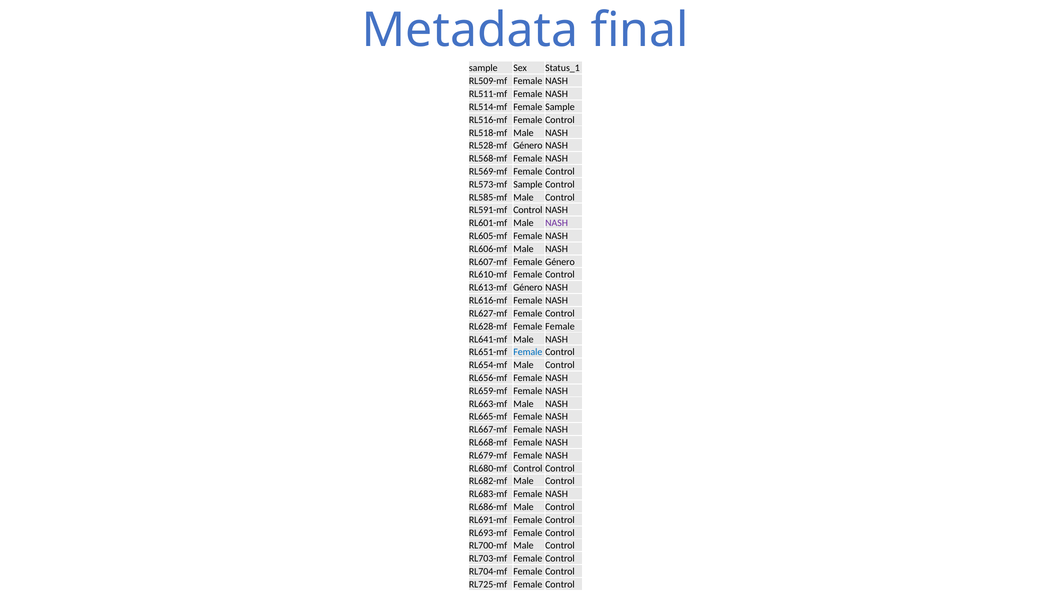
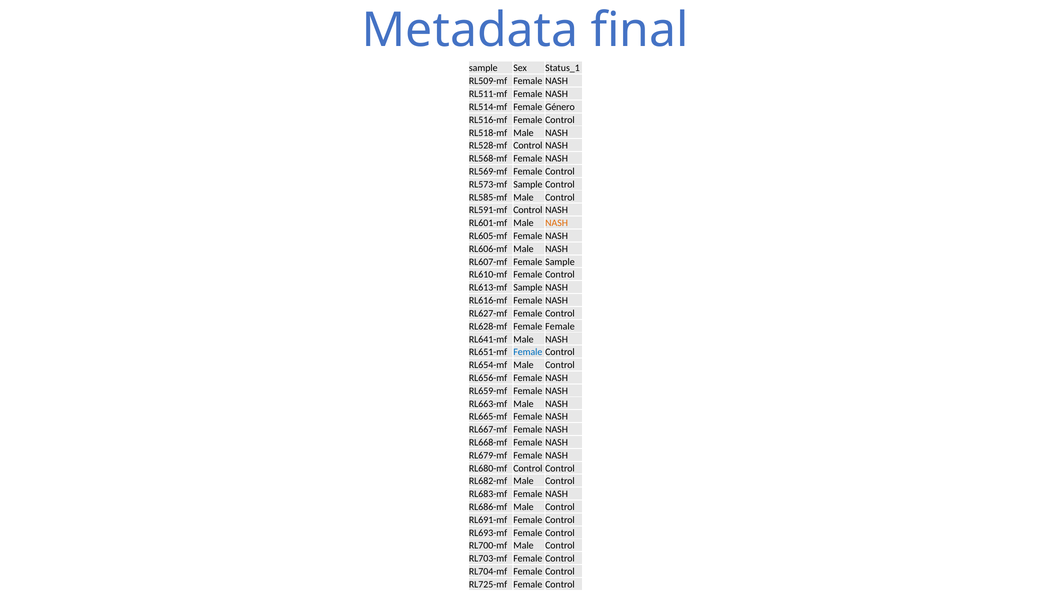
Female Sample: Sample -> Género (560, 107)
RL528-mf Género: Género -> Control (528, 146)
NASH colour: purple -> orange (557, 223)
Female Género: Género -> Sample (560, 262)
RL613-mf Género: Género -> Sample (528, 288)
